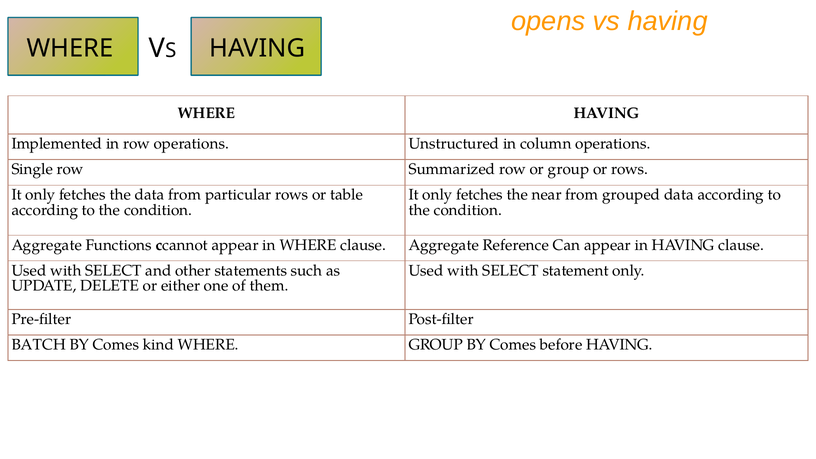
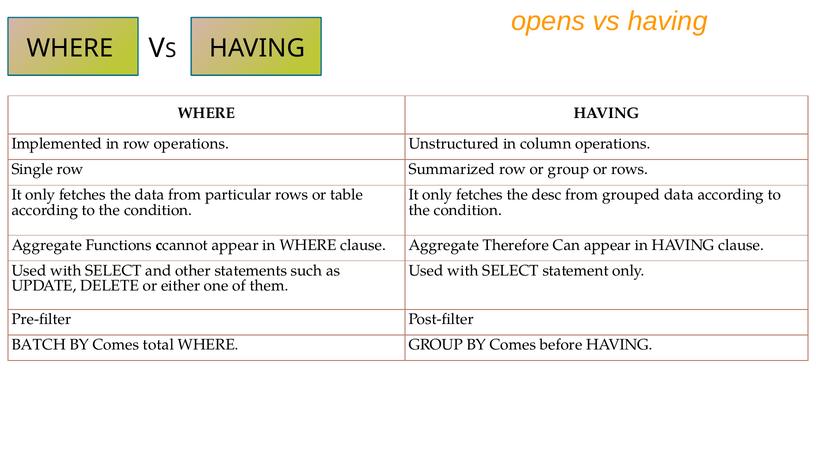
near: near -> desc (547, 195)
Reference: Reference -> Therefore (516, 245)
kind: kind -> total (158, 345)
